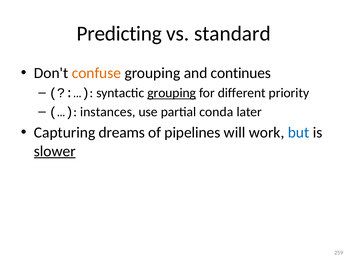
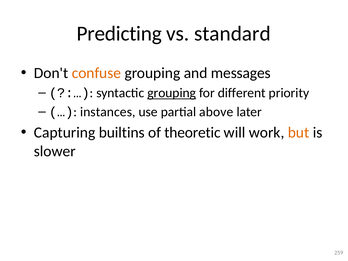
continues: continues -> messages (241, 73)
conda: conda -> above (216, 112)
dreams: dreams -> builtins (122, 133)
pipelines: pipelines -> theoretic (192, 133)
but colour: blue -> orange (299, 133)
slower underline: present -> none (55, 151)
